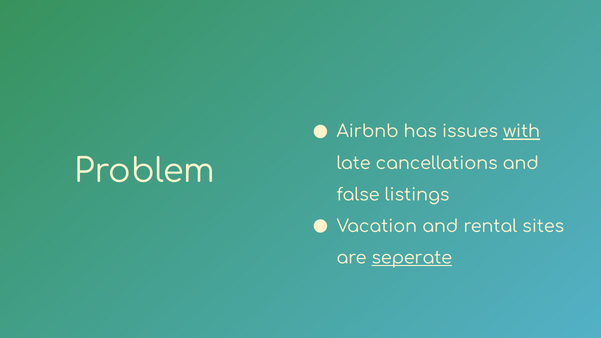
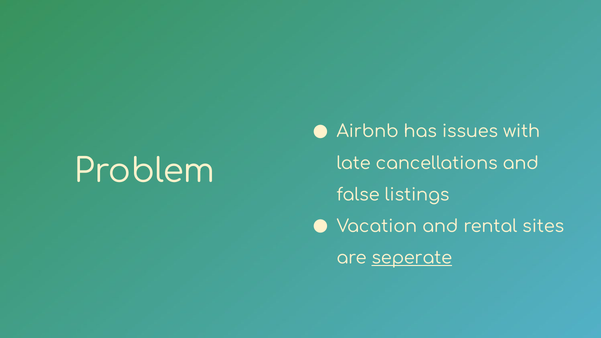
with underline: present -> none (522, 132)
